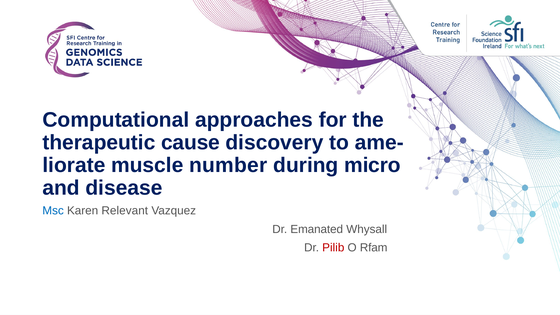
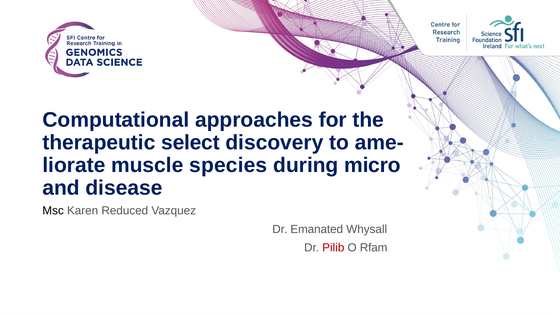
cause: cause -> select (191, 143)
number: number -> species (228, 165)
Msc colour: blue -> black (53, 211)
Relevant: Relevant -> Reduced (125, 211)
